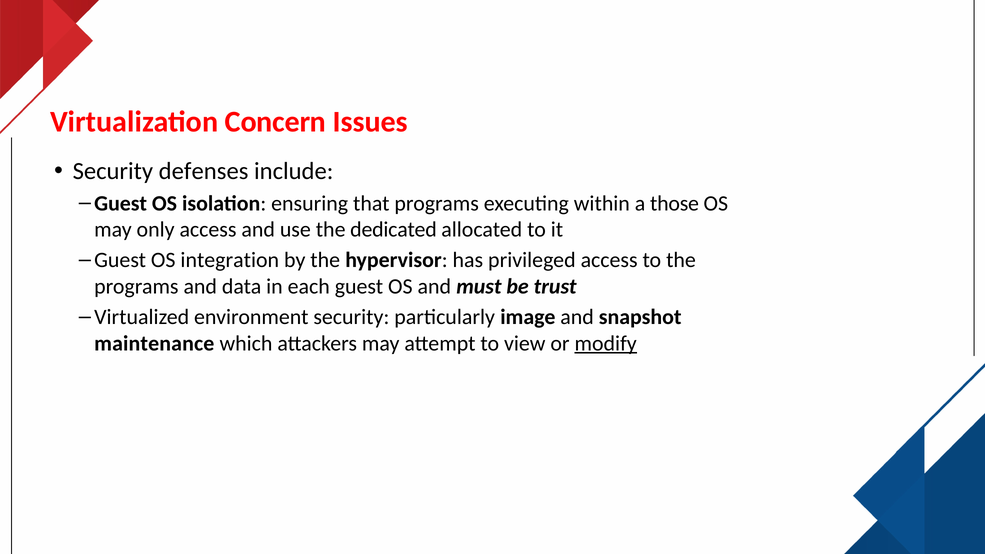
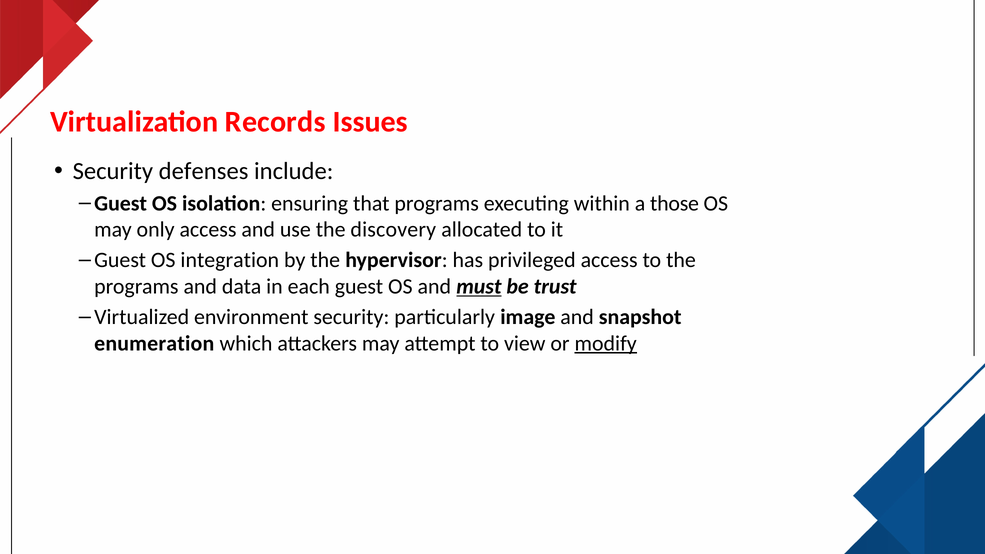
Concern: Concern -> Records (275, 122)
dedicated: dedicated -> discovery (393, 230)
must underline: none -> present (479, 287)
maintenance: maintenance -> enumeration (154, 343)
